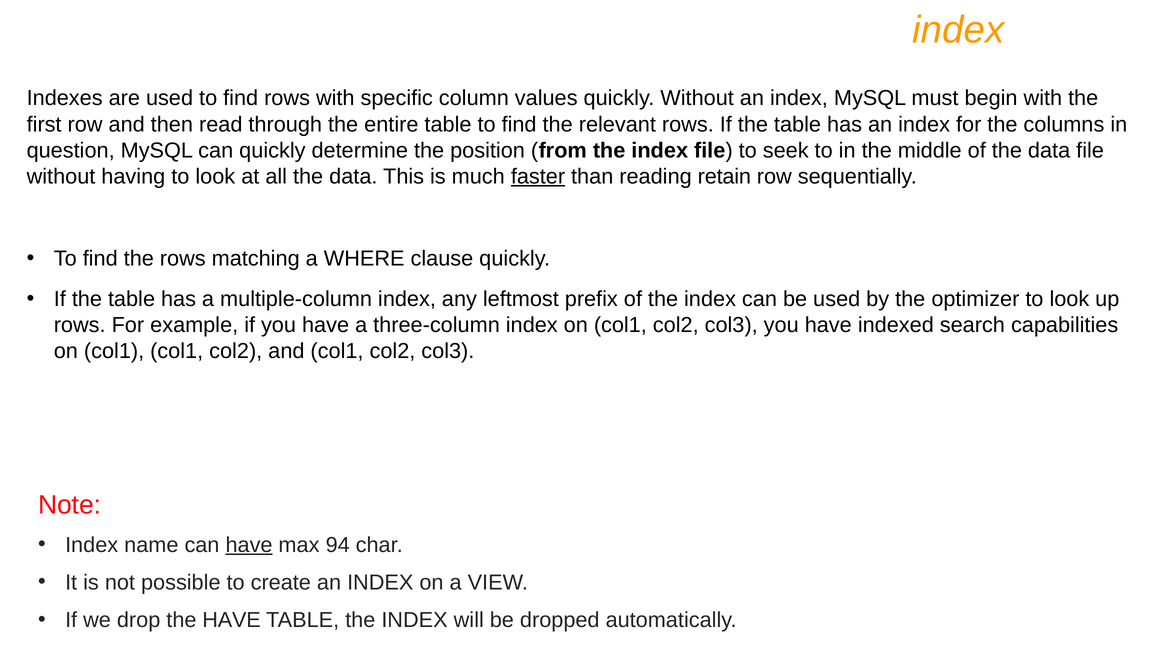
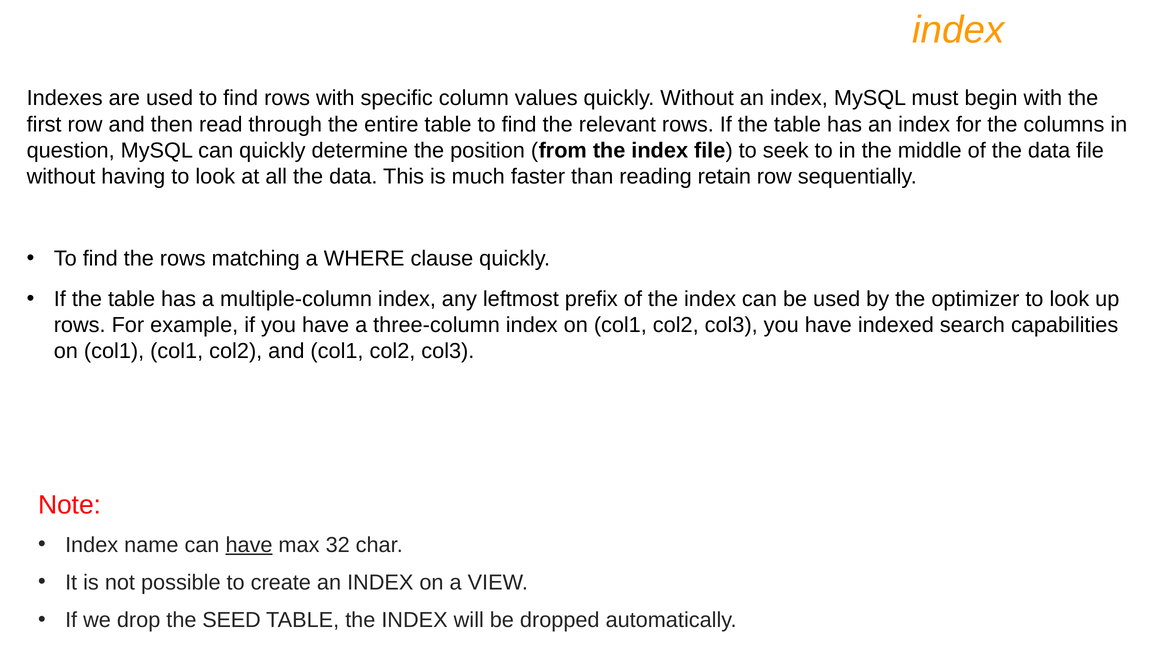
faster underline: present -> none (538, 177)
94: 94 -> 32 (338, 545)
the HAVE: HAVE -> SEED (232, 620)
